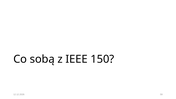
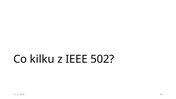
sobą: sobą -> kilku (42, 59)
150: 150 -> 502 (102, 59)
